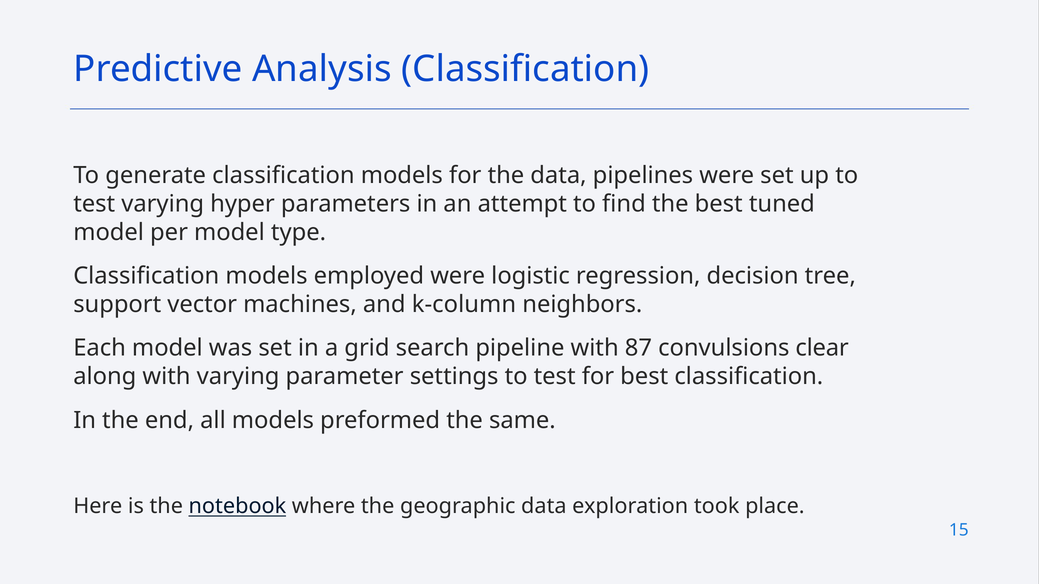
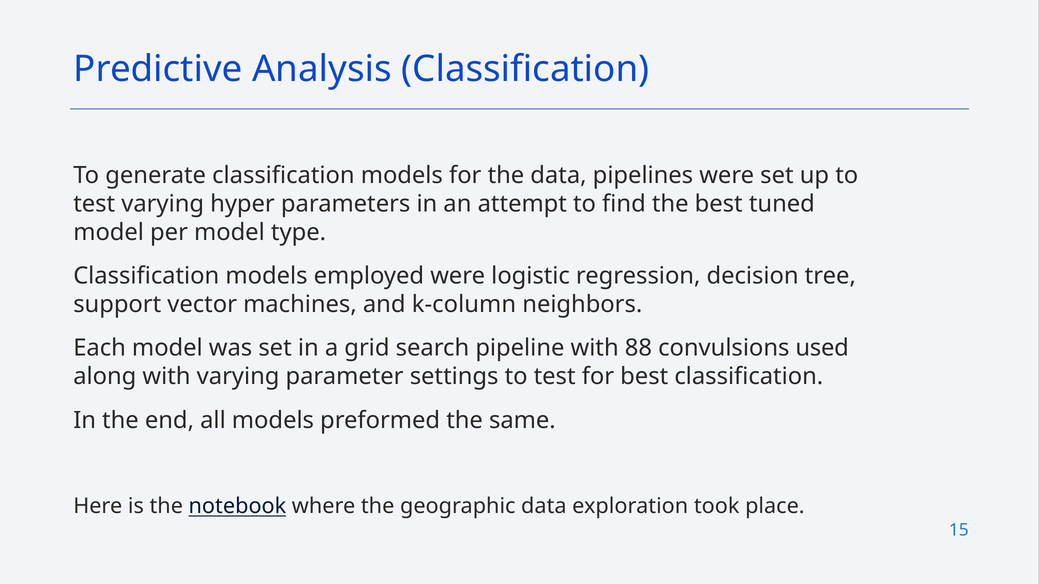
87: 87 -> 88 (638, 348)
clear: clear -> used (822, 348)
